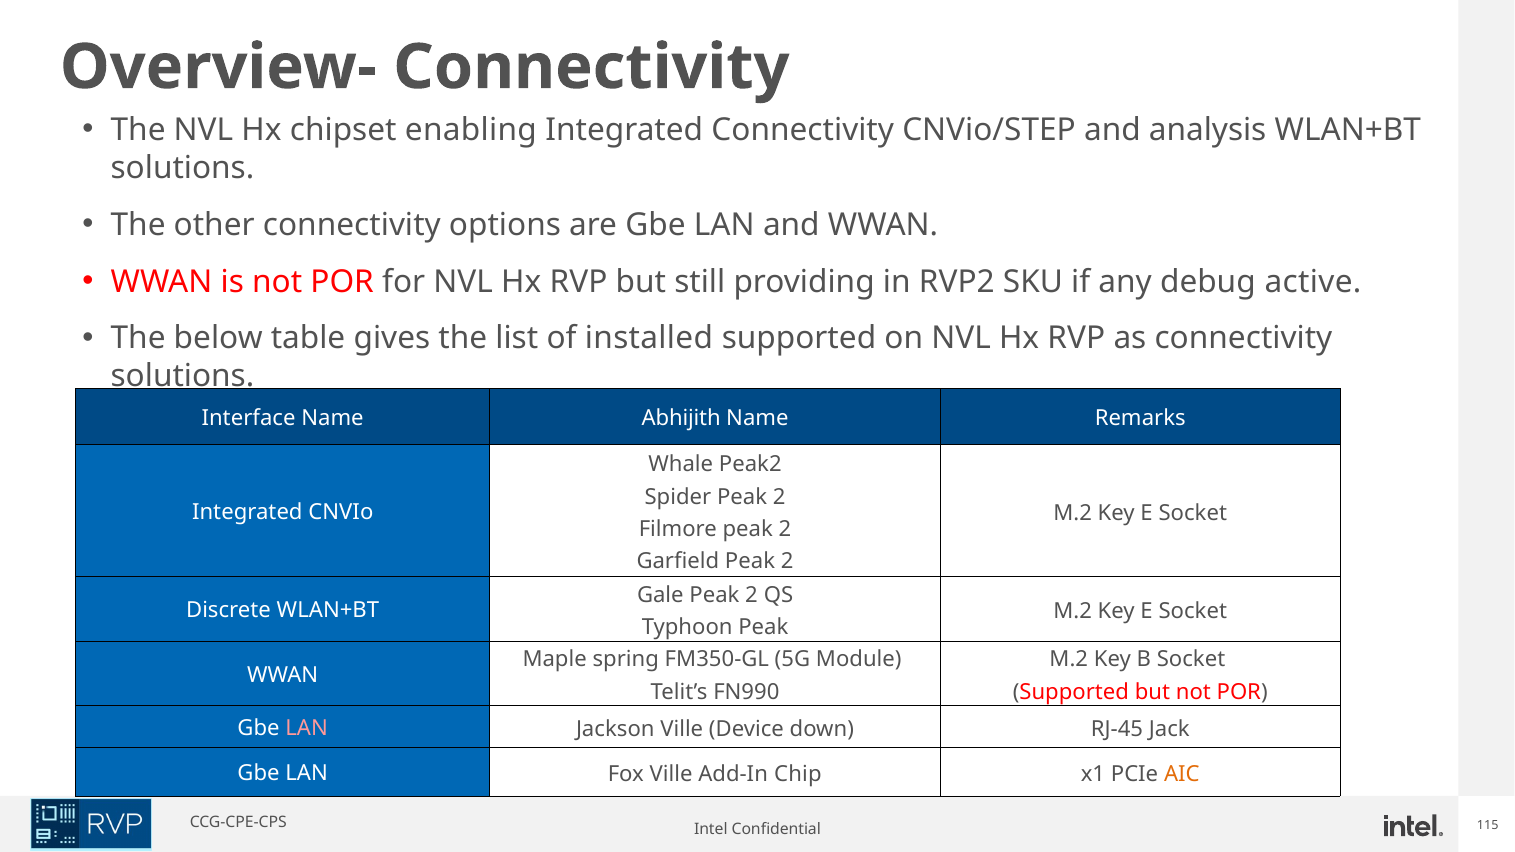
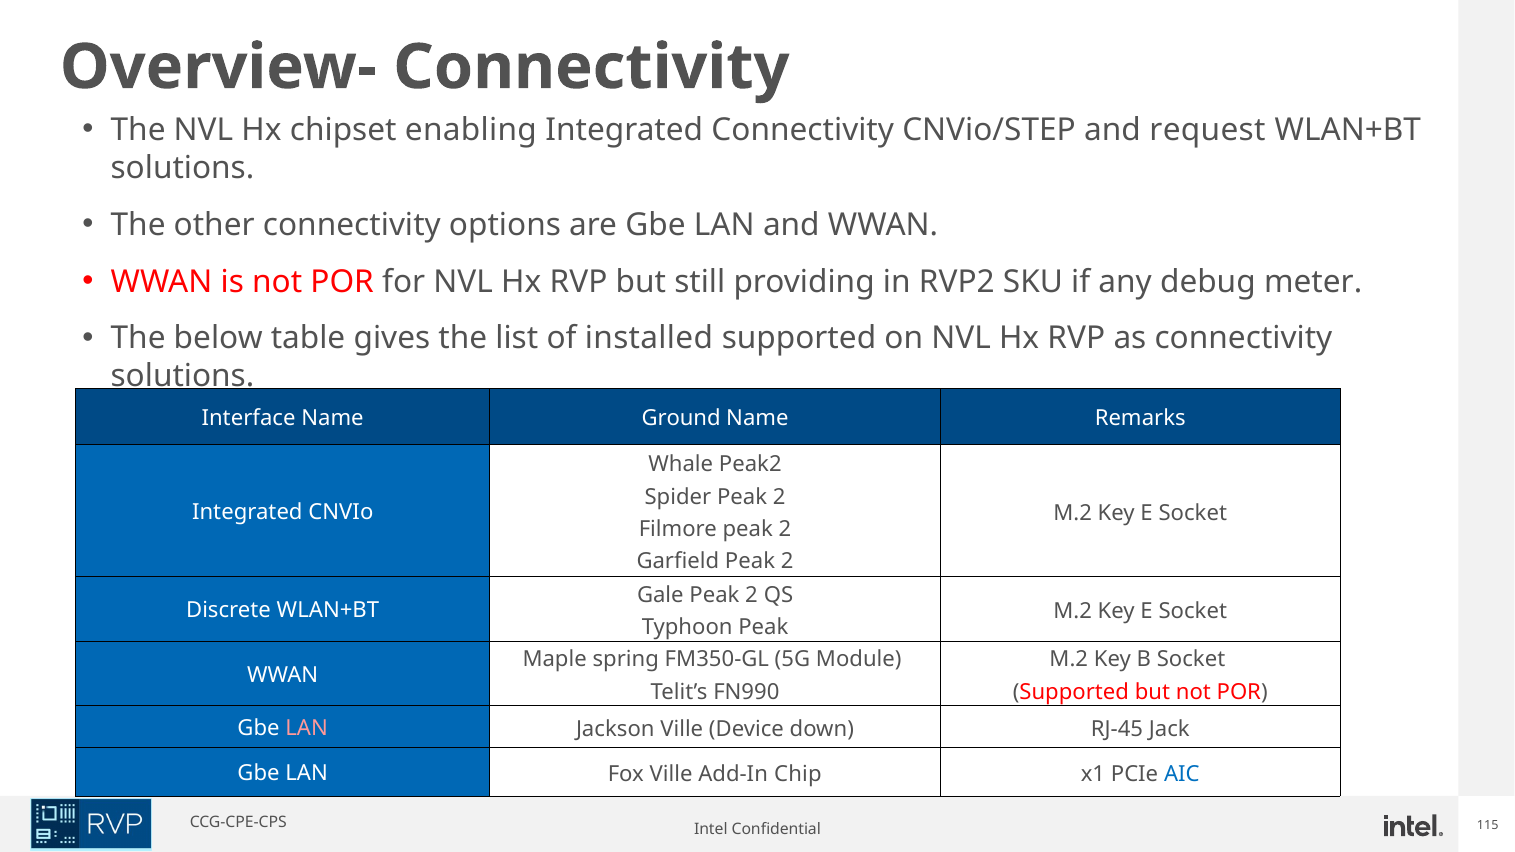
analysis: analysis -> request (1207, 130)
active: active -> meter (1313, 282)
Abhijith: Abhijith -> Ground (681, 418)
AIC colour: orange -> blue (1182, 774)
